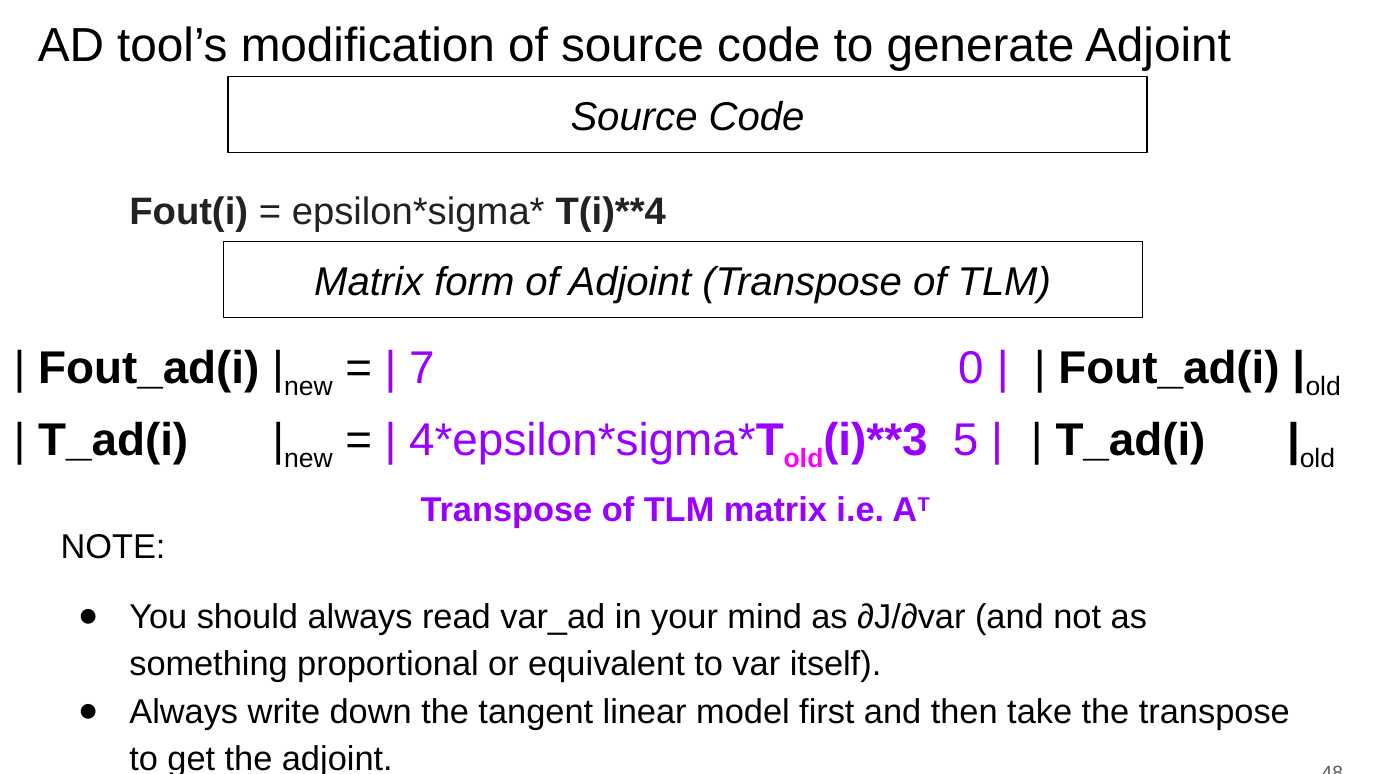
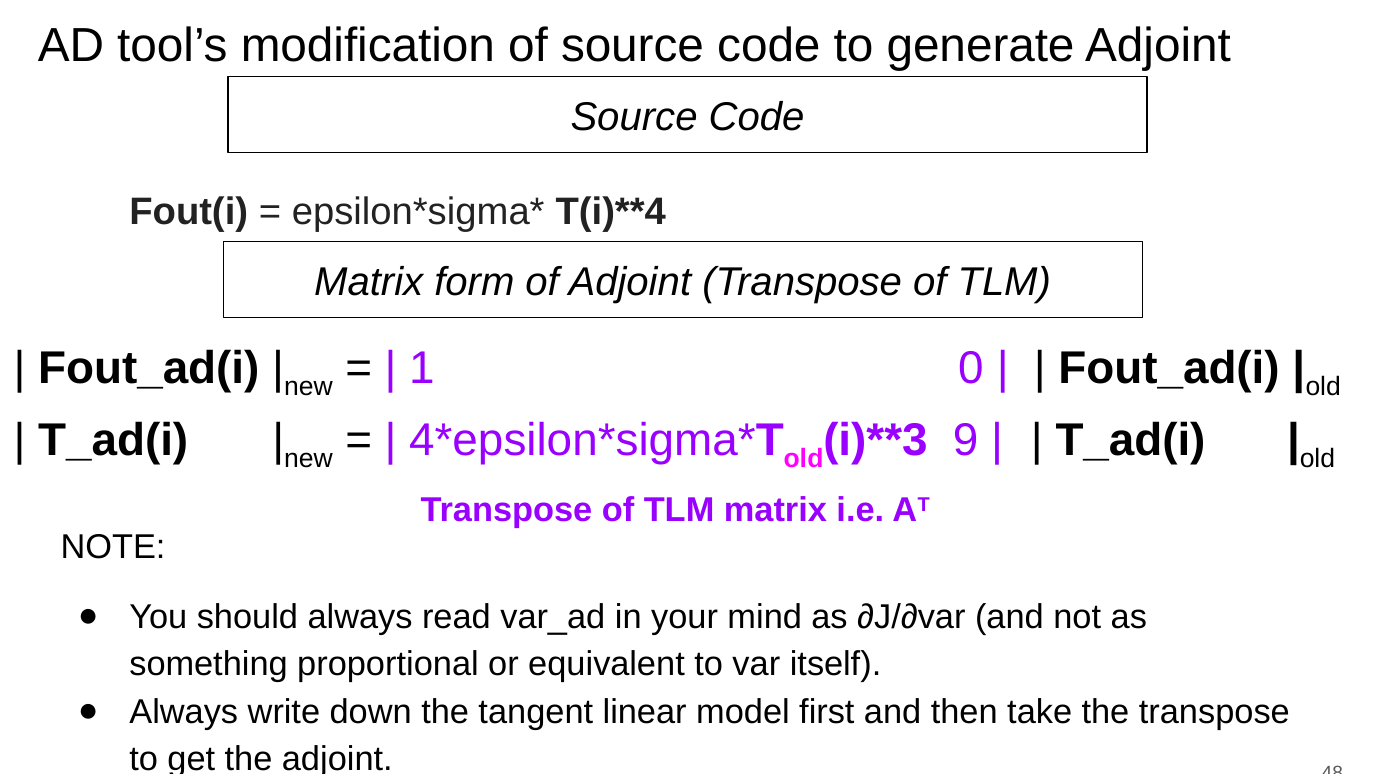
7: 7 -> 1 (422, 368)
5: 5 -> 9 (966, 440)
